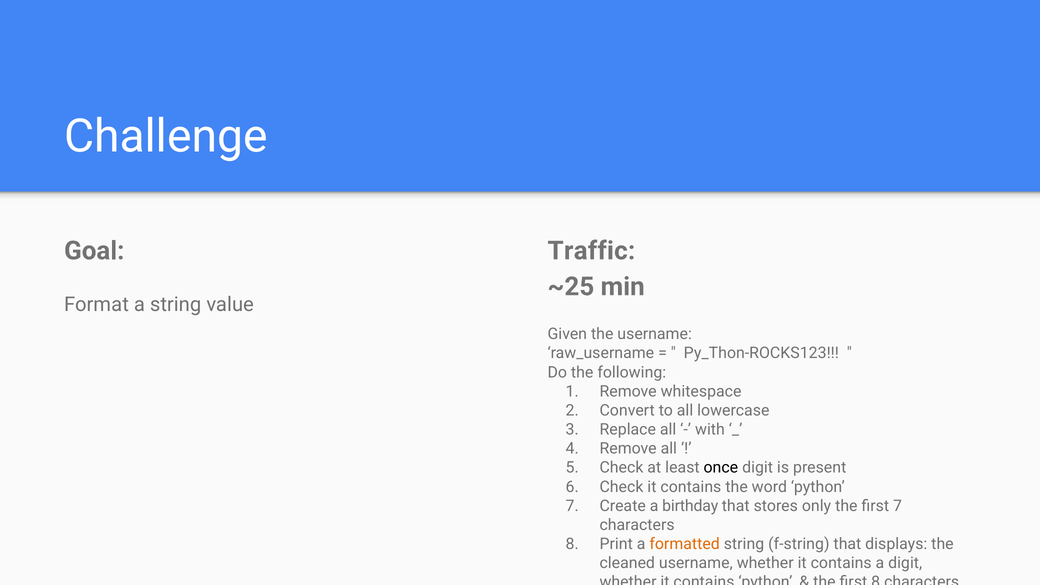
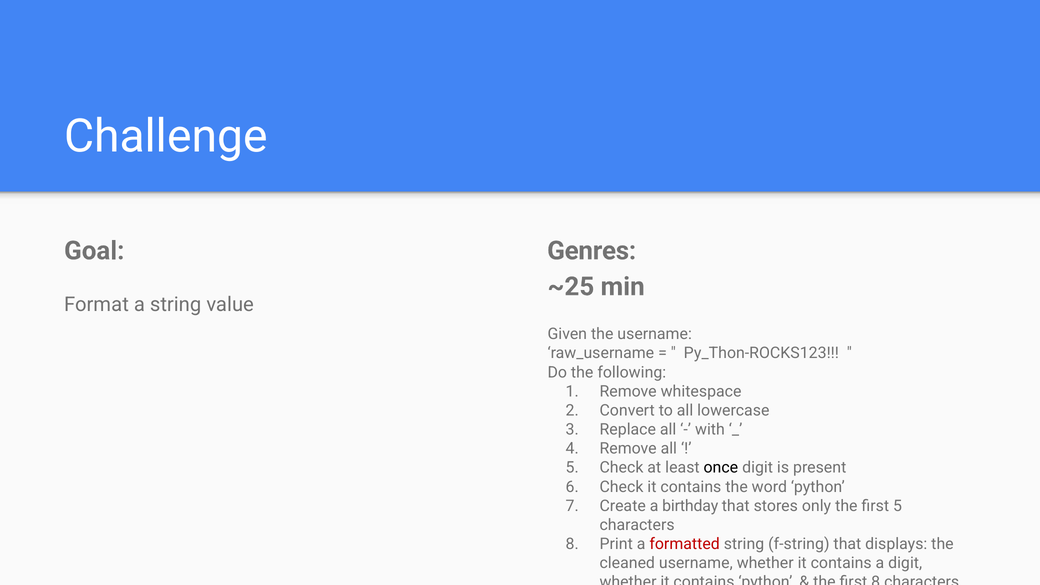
Traffic: Traffic -> Genres (592, 251)
first 7: 7 -> 5 (897, 506)
formatted colour: orange -> red (685, 544)
